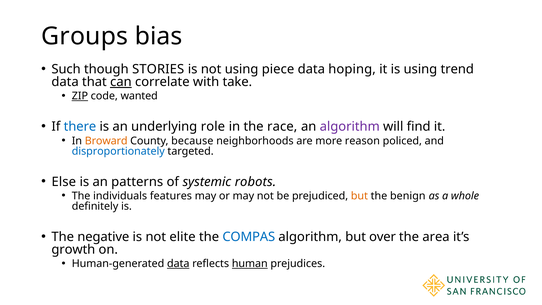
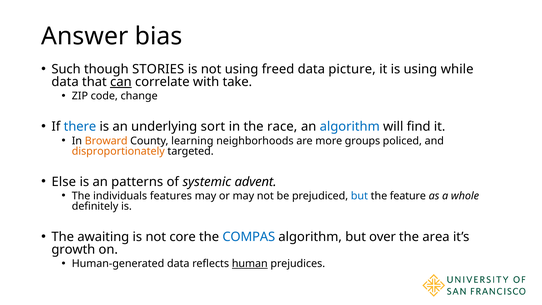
Groups: Groups -> Answer (85, 36)
piece: piece -> freed (278, 69)
hoping: hoping -> picture (352, 69)
trend: trend -> while (457, 69)
ZIP underline: present -> none (80, 96)
wanted: wanted -> change (139, 96)
role: role -> sort (213, 127)
algorithm colour: purple -> blue (350, 127)
because: because -> learning (192, 141)
reason: reason -> groups (362, 141)
disproportionately colour: blue -> orange (118, 151)
robots: robots -> advent (256, 182)
but colour: orange -> blue (359, 196)
benign: benign -> feature (408, 196)
negative: negative -> awaiting (103, 237)
elite: elite -> core (183, 237)
data underline: present -> none (178, 264)
